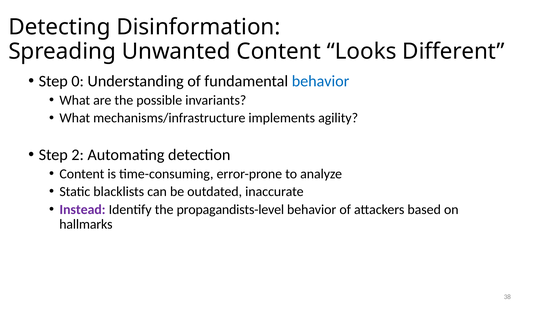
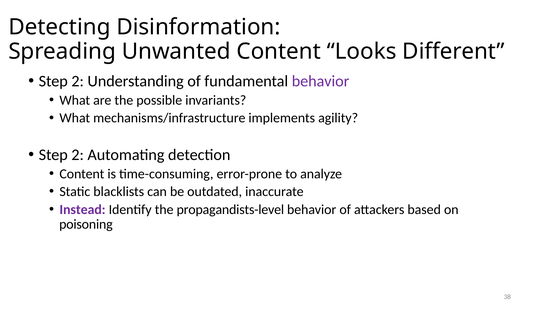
0: 0 -> 2 (78, 81)
behavior colour: blue -> purple (321, 81)
hallmarks: hallmarks -> poisoning (86, 224)
